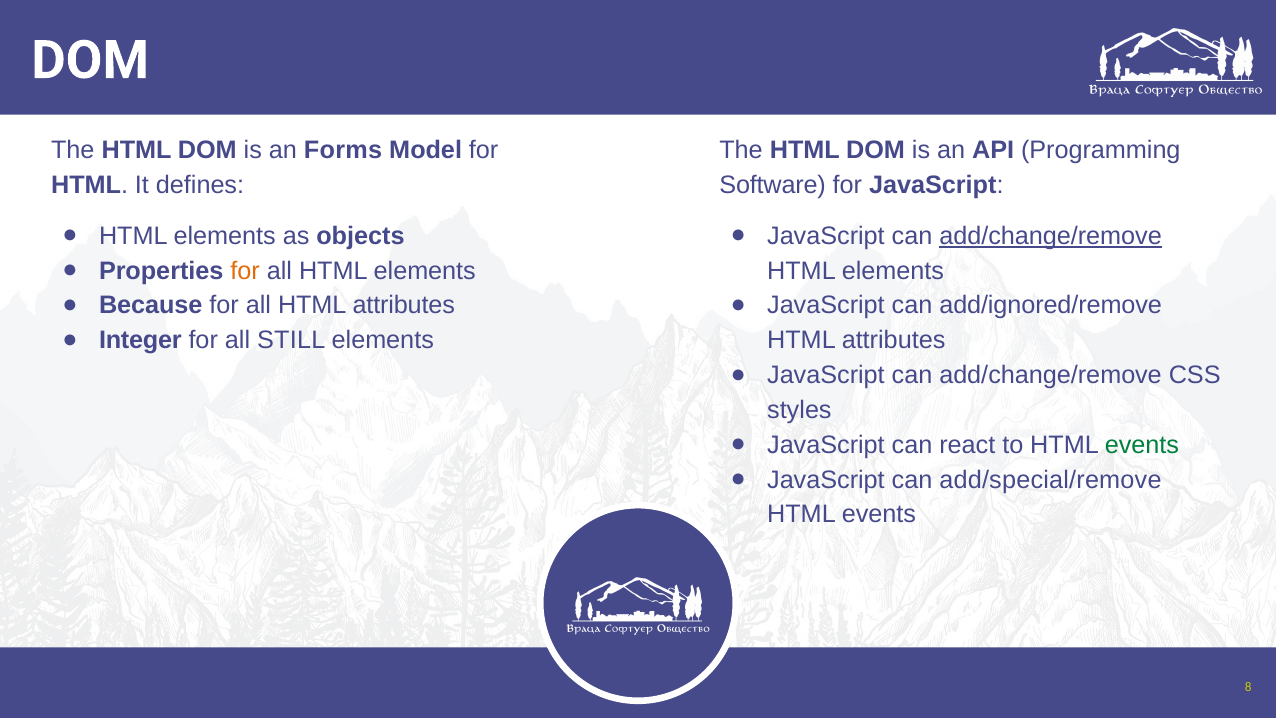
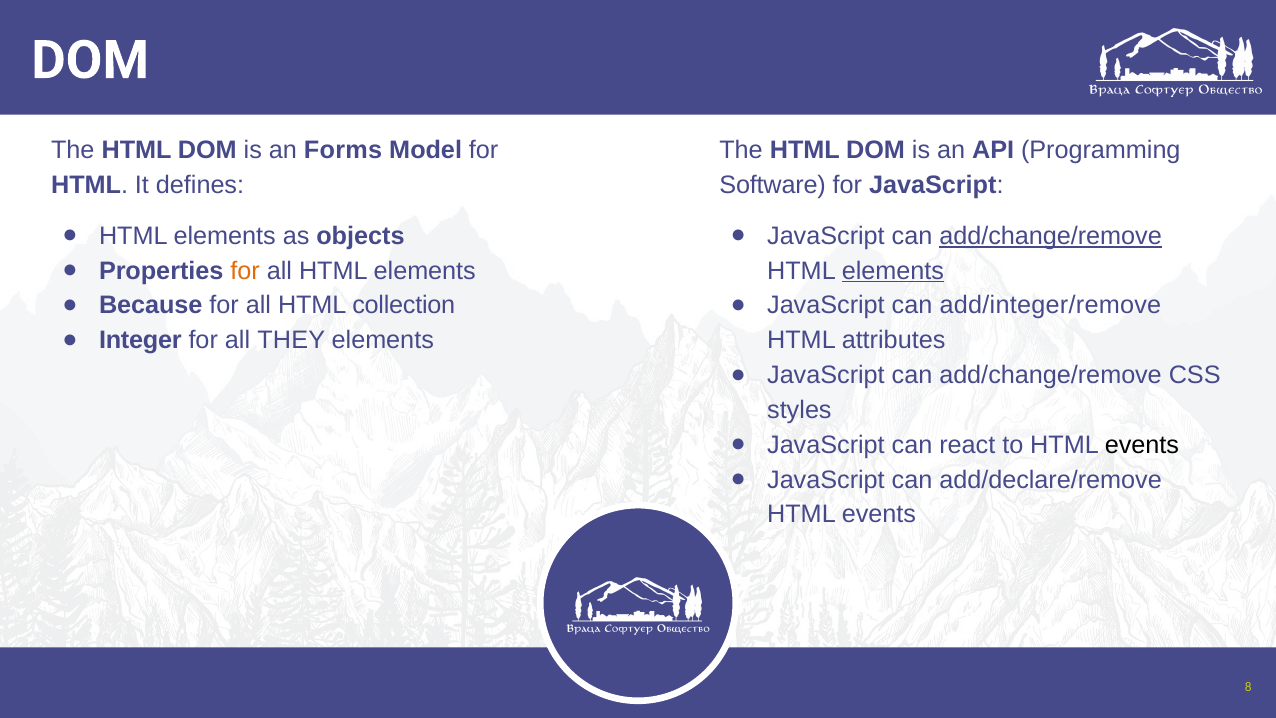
elements underline: none -> present (893, 271)
all HTML attributes: attributes -> collection (404, 306)
add/ignored/remove: add/ignored/remove -> add/integer/remove (1050, 306)
STILL: STILL -> THEY (291, 340)
events colour: green -> black (1142, 445)
add/special/remove: add/special/remove -> add/declare/remove (1051, 480)
